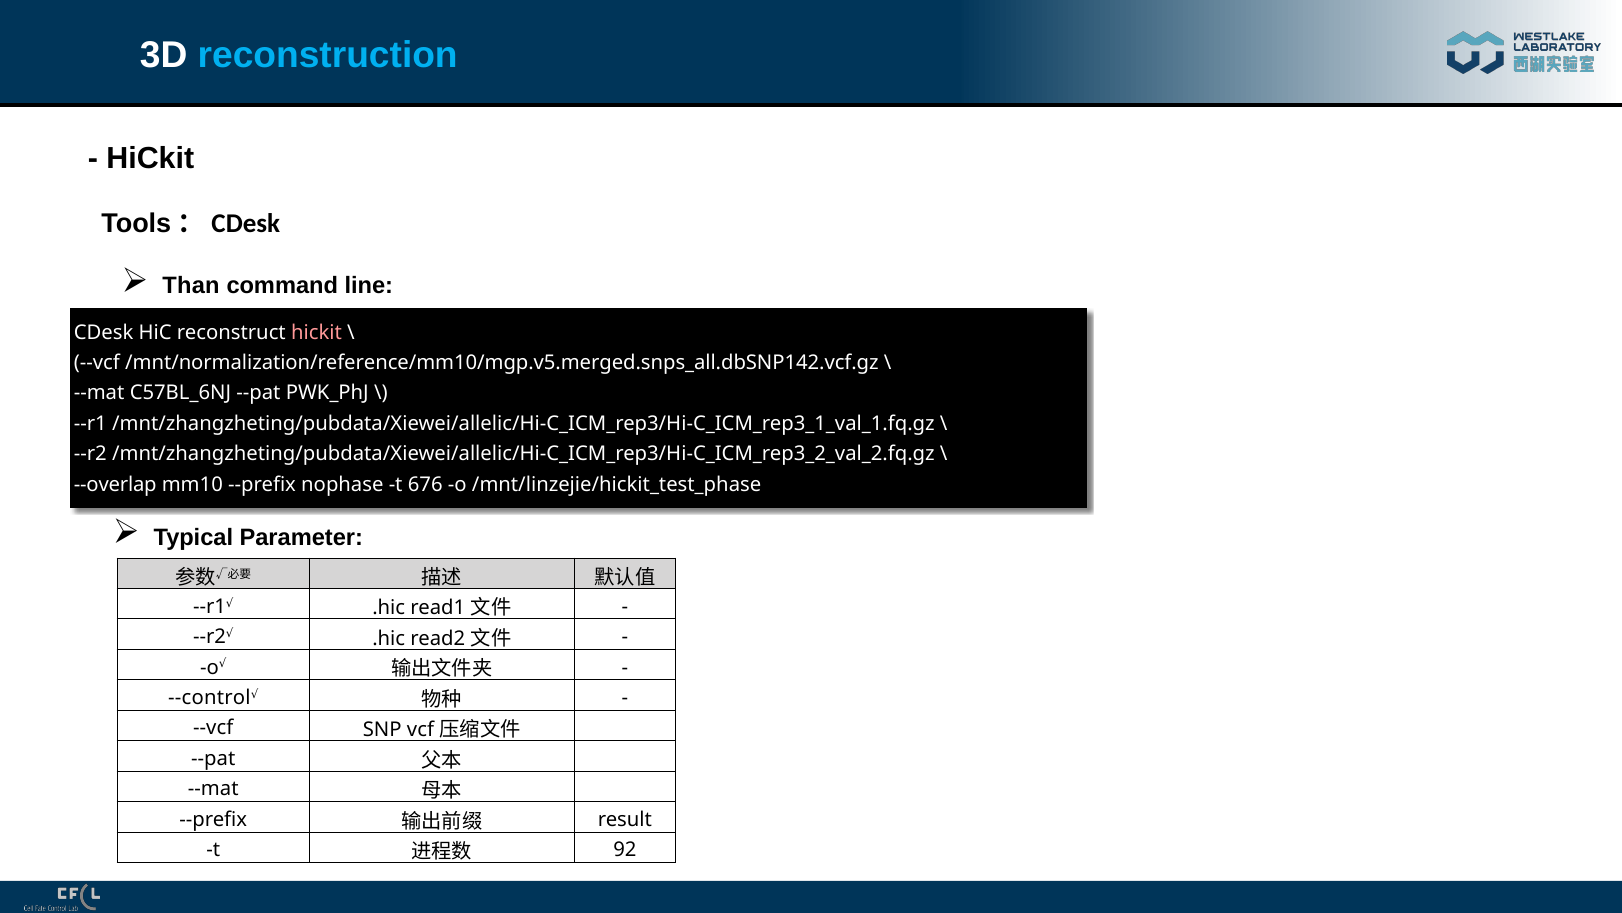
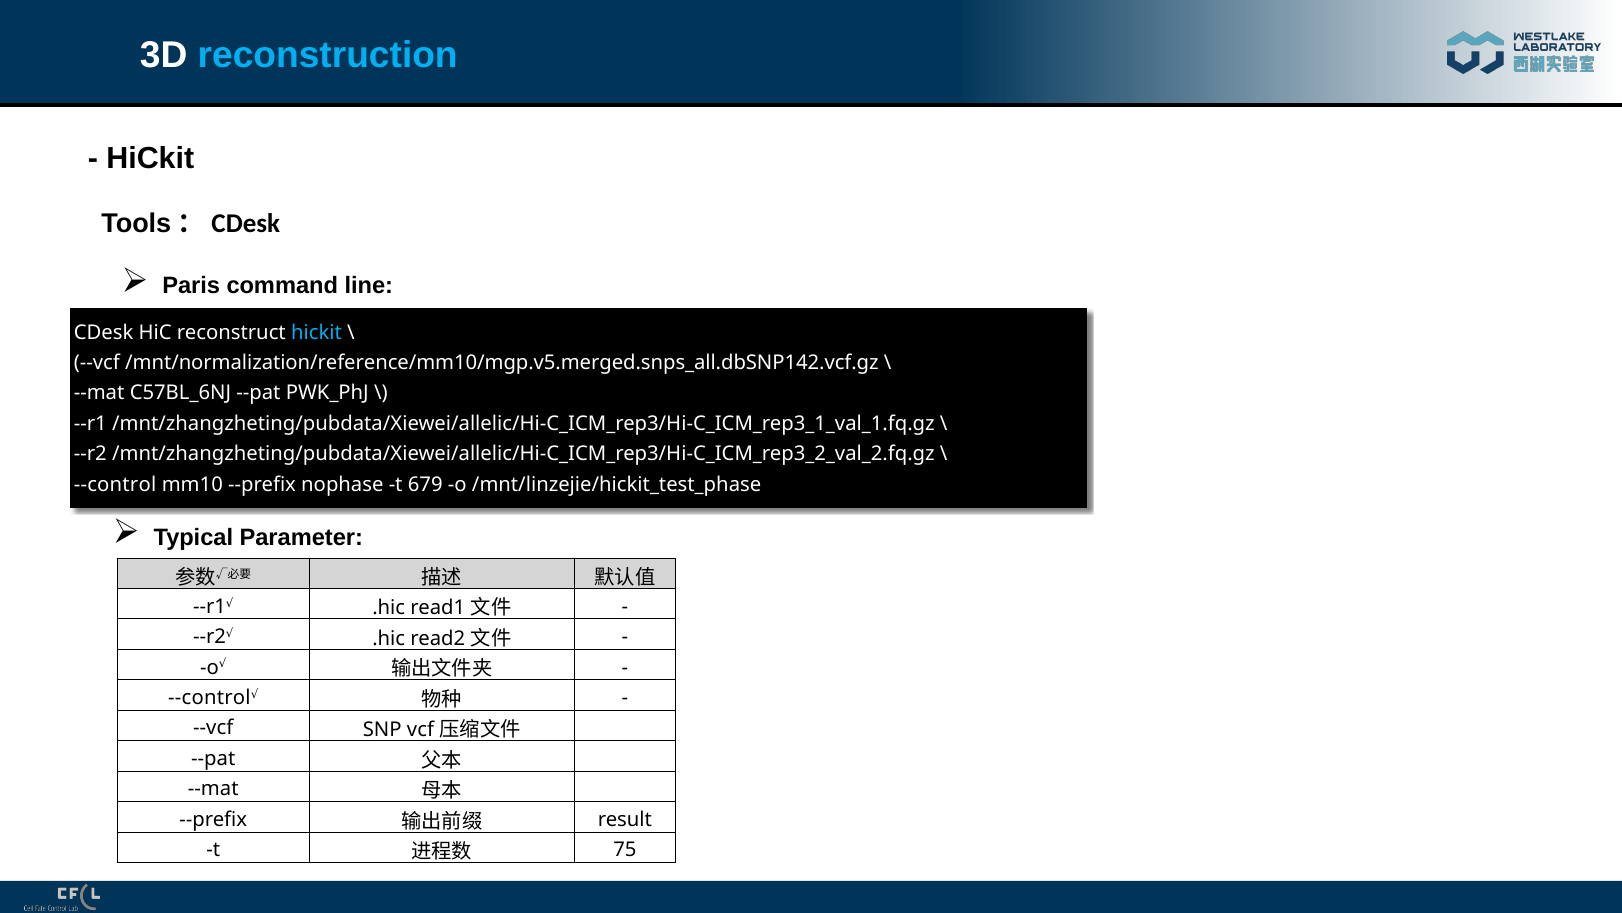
Than: Than -> Paris (191, 286)
hickit colour: pink -> light blue (316, 332)
--overlap: --overlap -> --control (115, 484)
676: 676 -> 679 (425, 484)
92: 92 -> 75 (625, 850)
